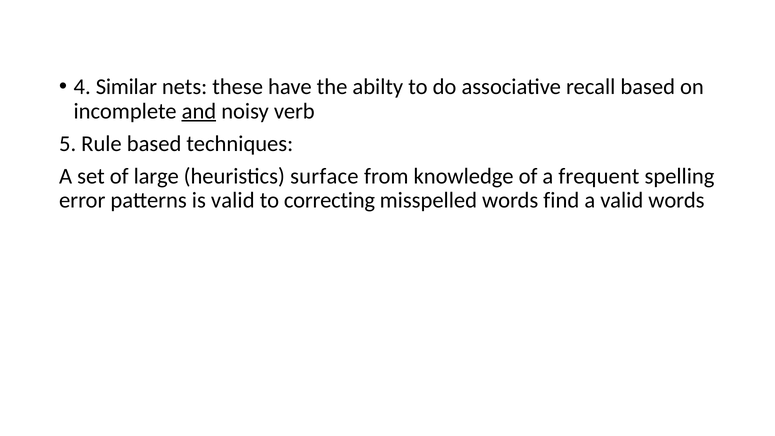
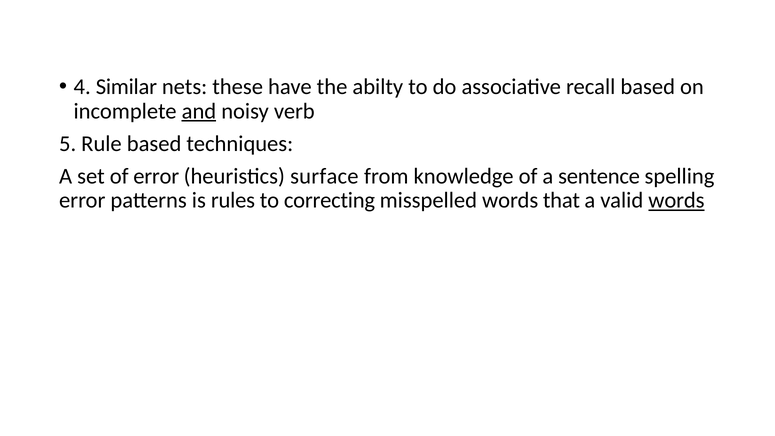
of large: large -> error (156, 176)
frequent: frequent -> sentence (599, 176)
is valid: valid -> rules (233, 200)
find: find -> that (561, 200)
words underline: none -> present (676, 200)
